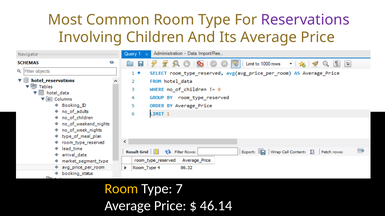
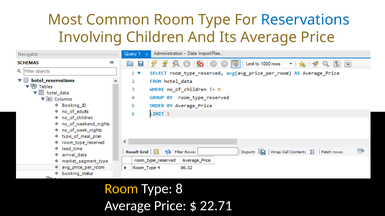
Reservations colour: purple -> blue (305, 20)
7: 7 -> 8 (179, 189)
46.14: 46.14 -> 22.71 (216, 206)
